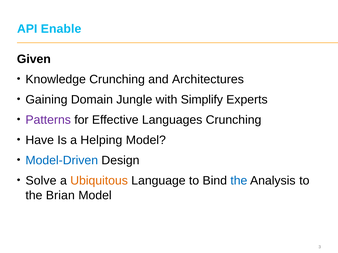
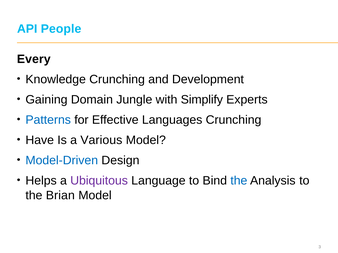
Enable: Enable -> People (61, 29)
Given: Given -> Every (34, 59)
Architectures: Architectures -> Development (208, 80)
Patterns colour: purple -> blue (48, 120)
Helping: Helping -> Various (101, 140)
Solve: Solve -> Helps (41, 181)
Ubiquitous colour: orange -> purple (99, 181)
